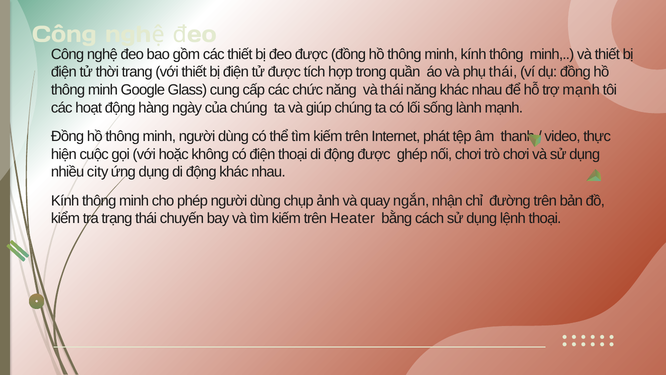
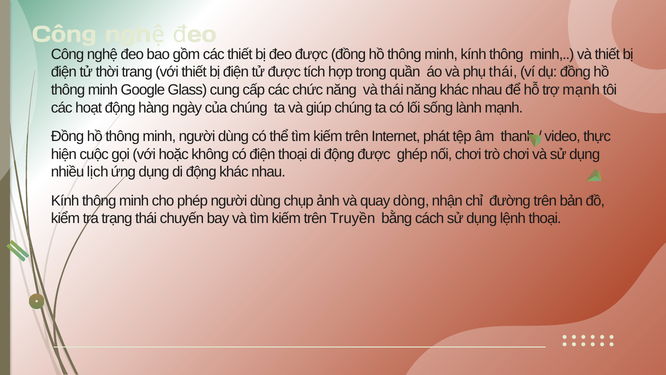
city: city -> lịch (98, 172)
ngắn: ngắn -> dòng (411, 201)
Heater: Heater -> Truyền (353, 218)
